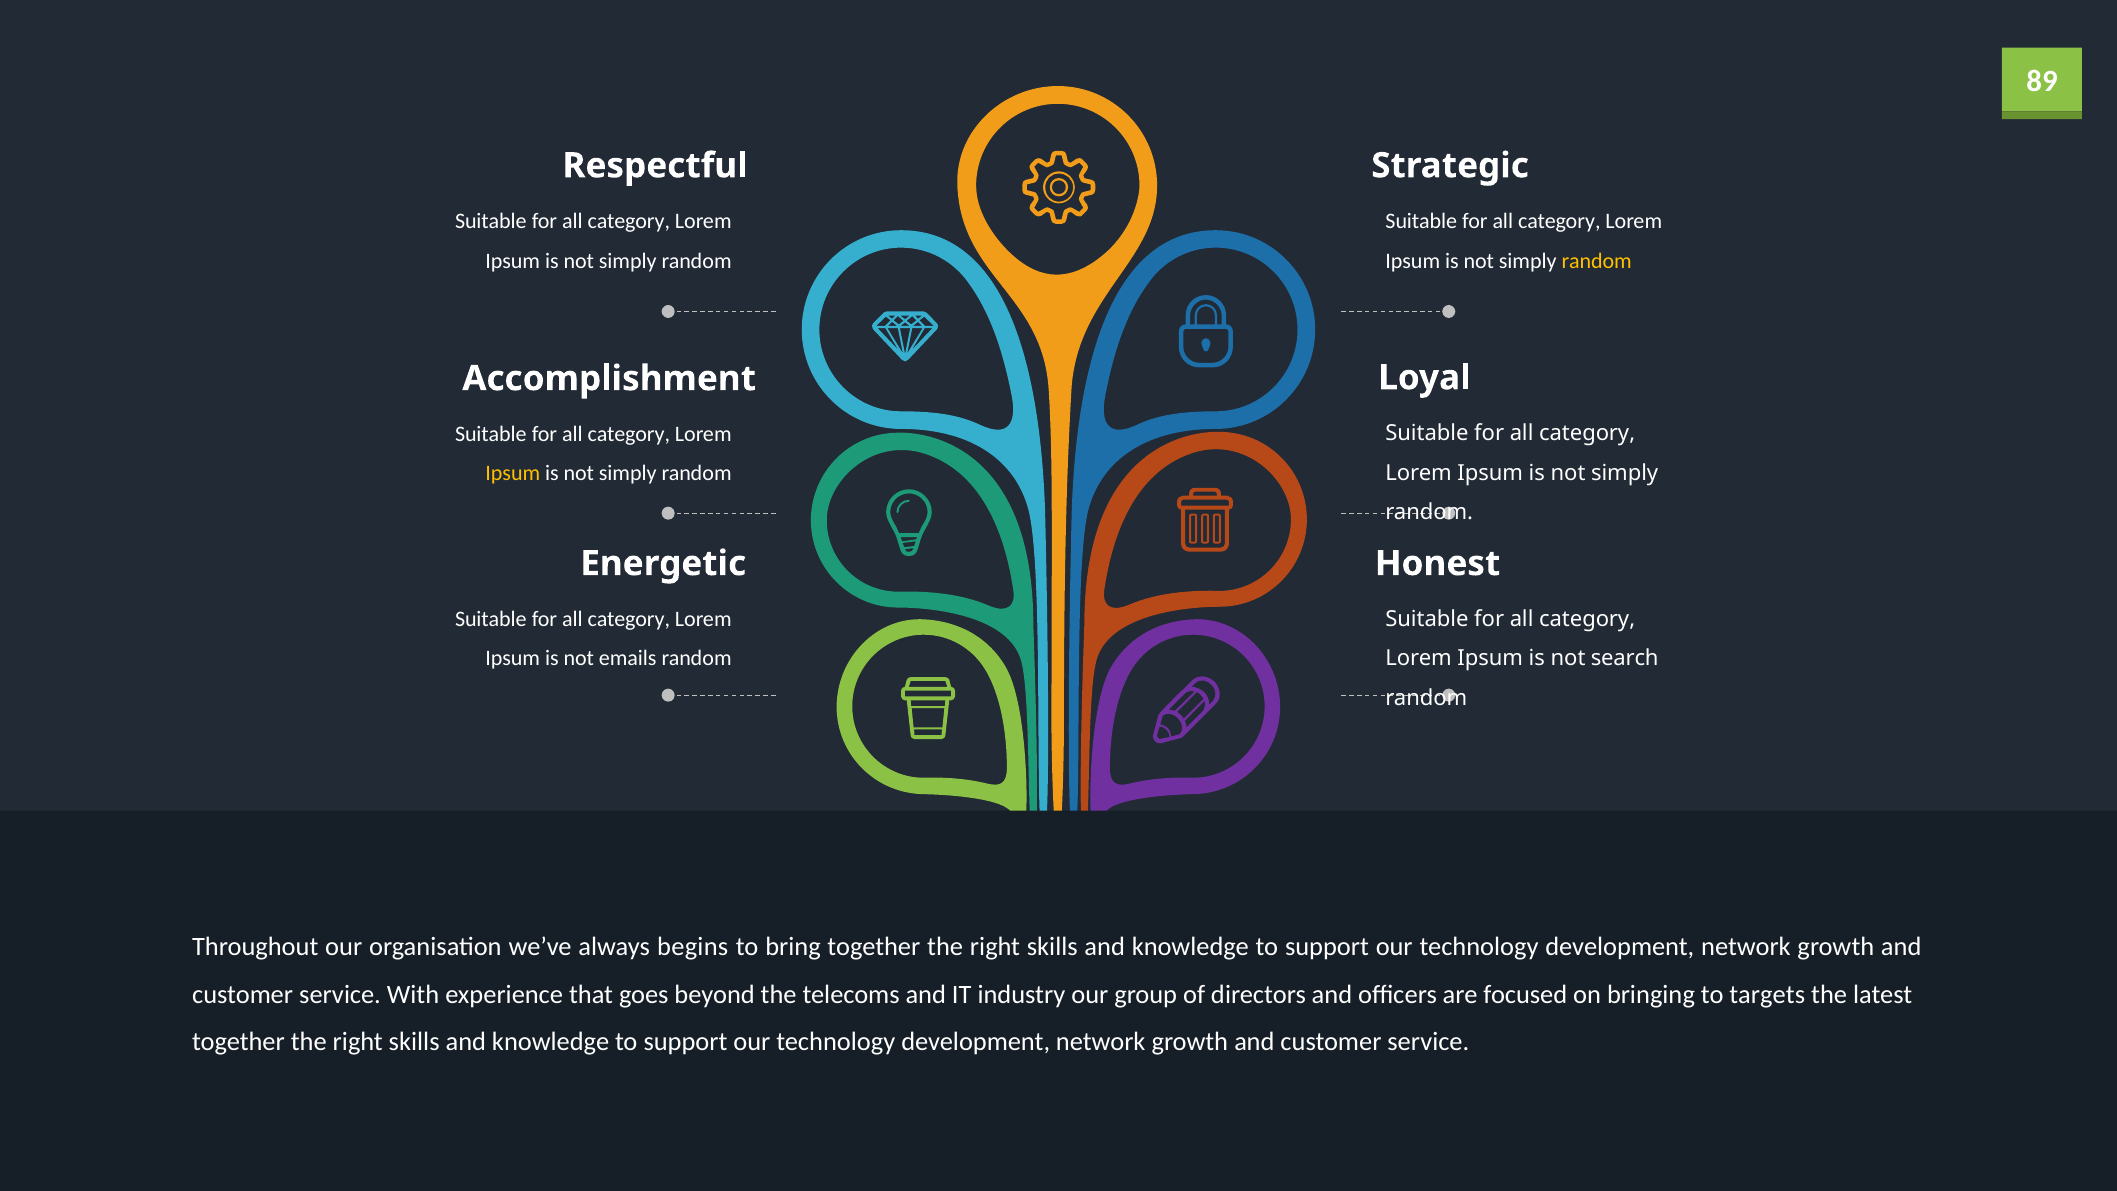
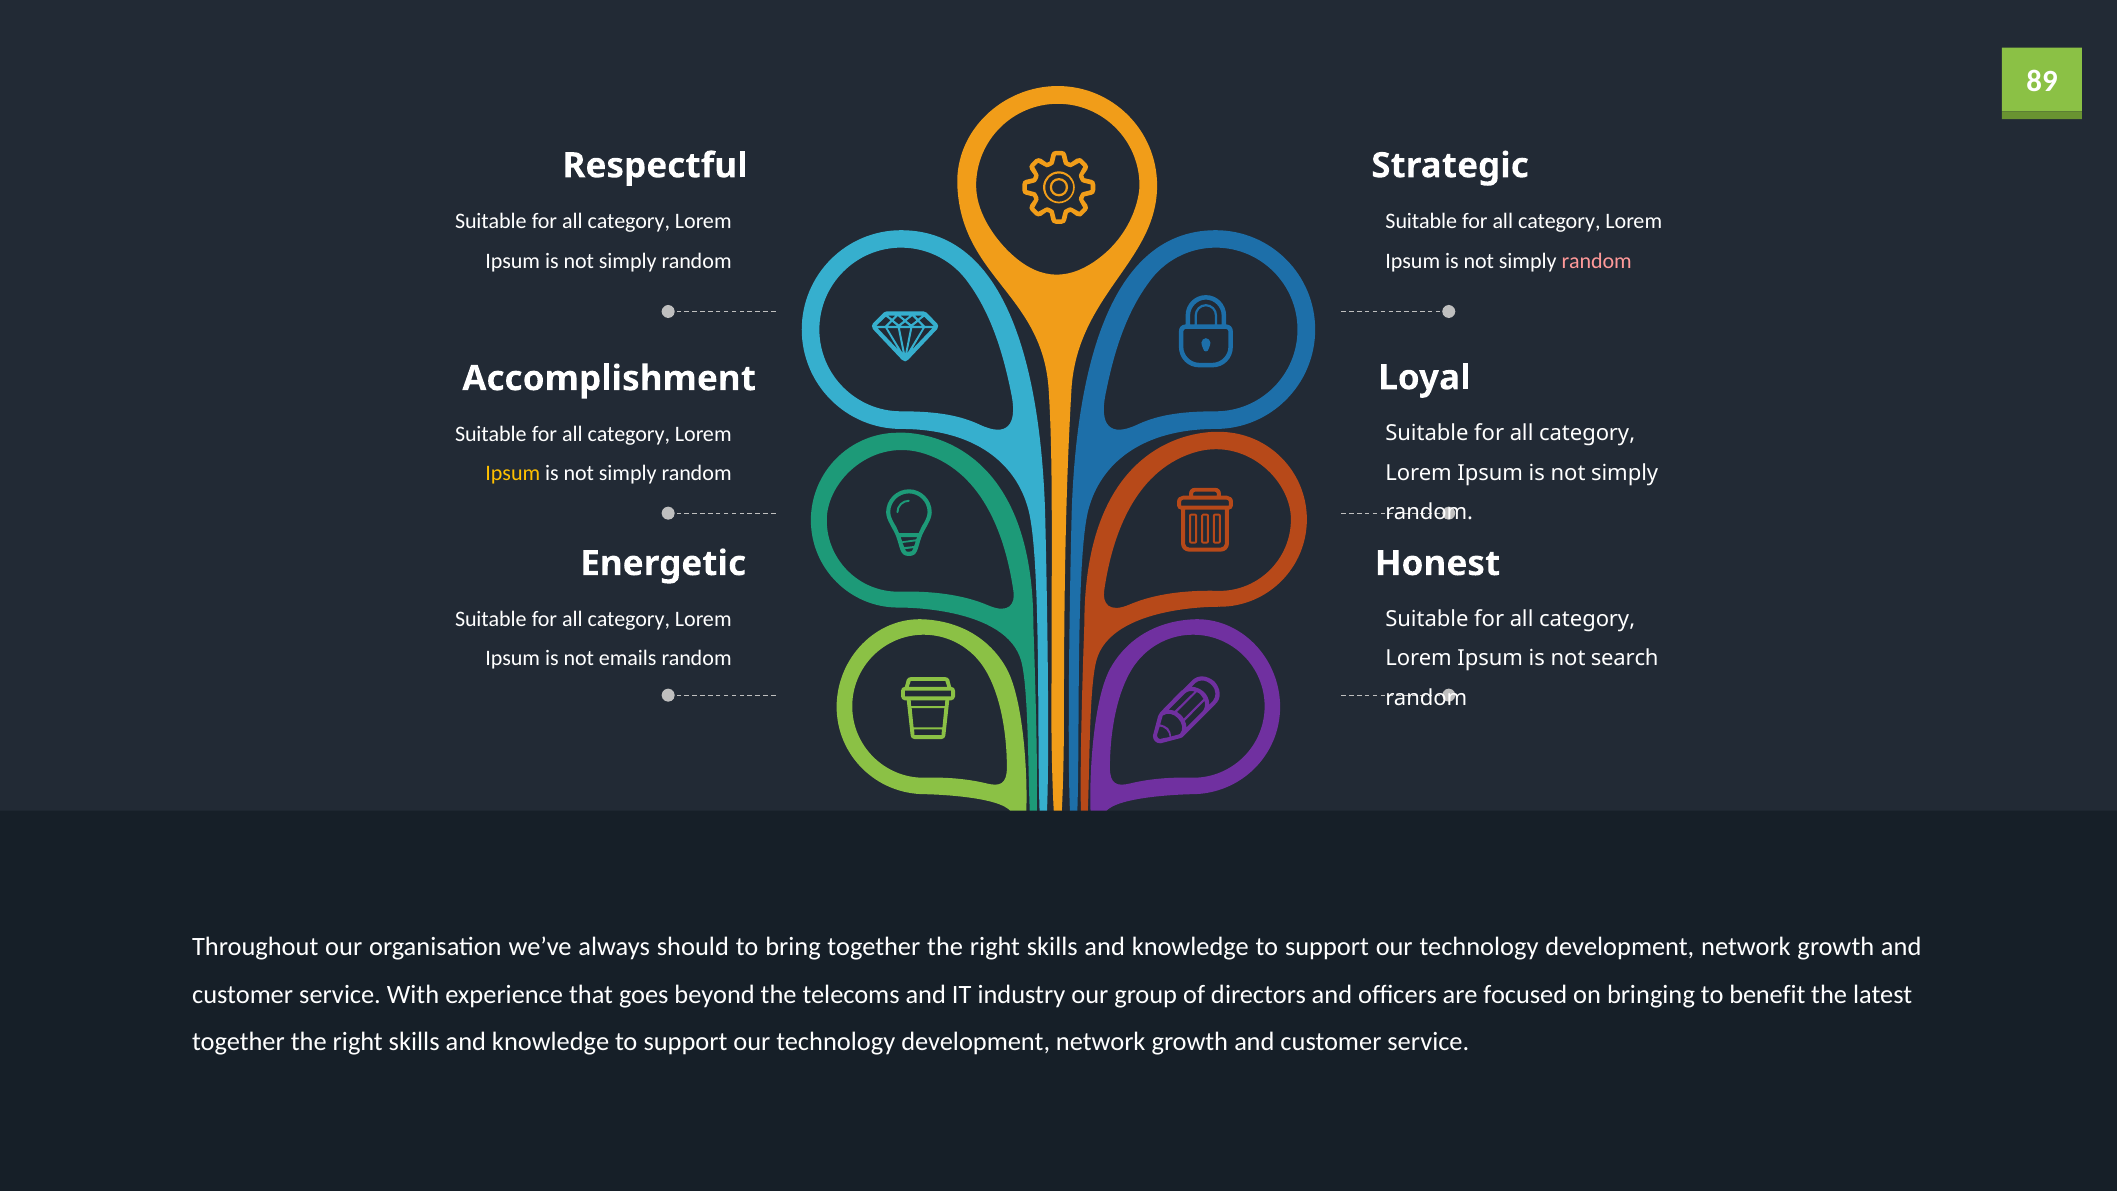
random colour: yellow -> pink (1597, 261)
begins: begins -> should (693, 947)
targets: targets -> benefit (1767, 994)
